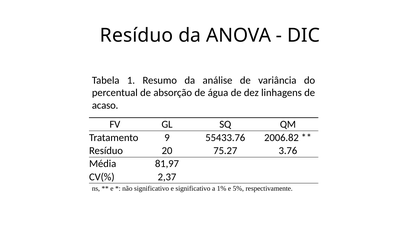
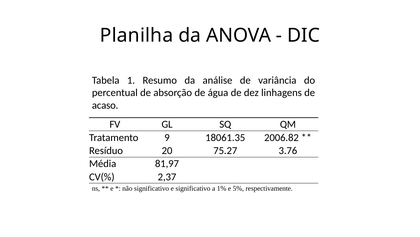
Resíduo: Resíduo -> Planilha (137, 35)
55433.76: 55433.76 -> 18061.35 (225, 137)
